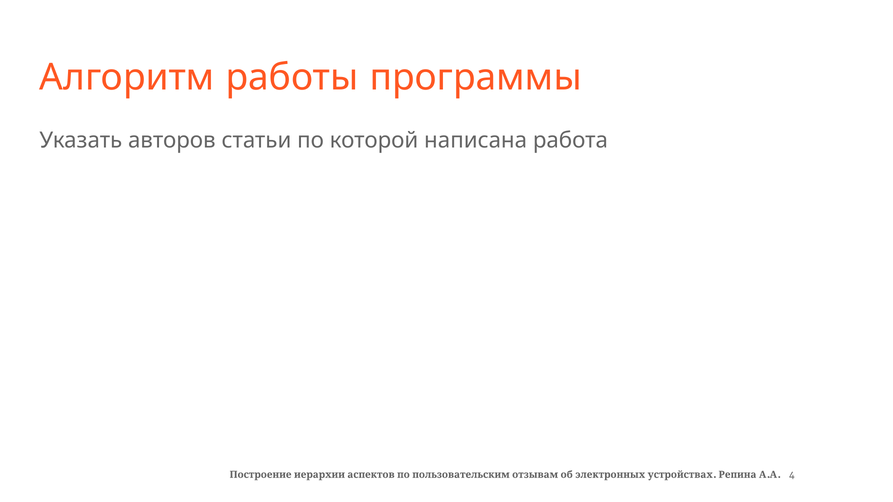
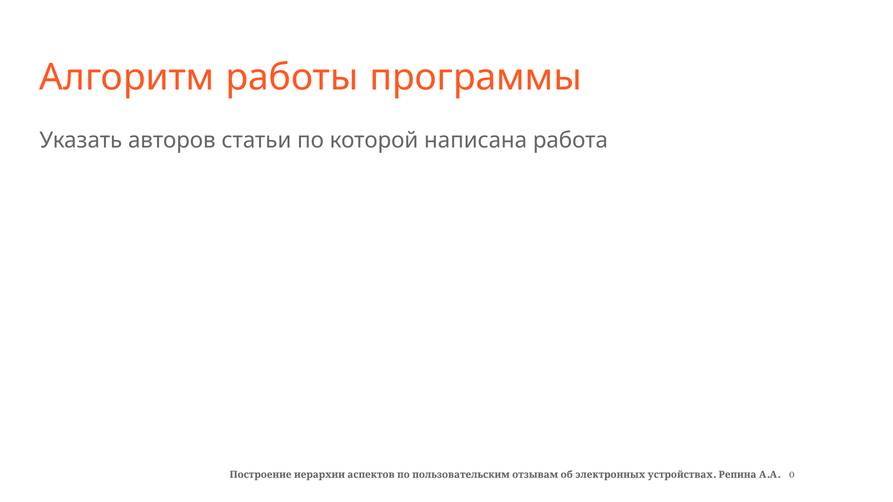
4: 4 -> 0 (792, 475)
